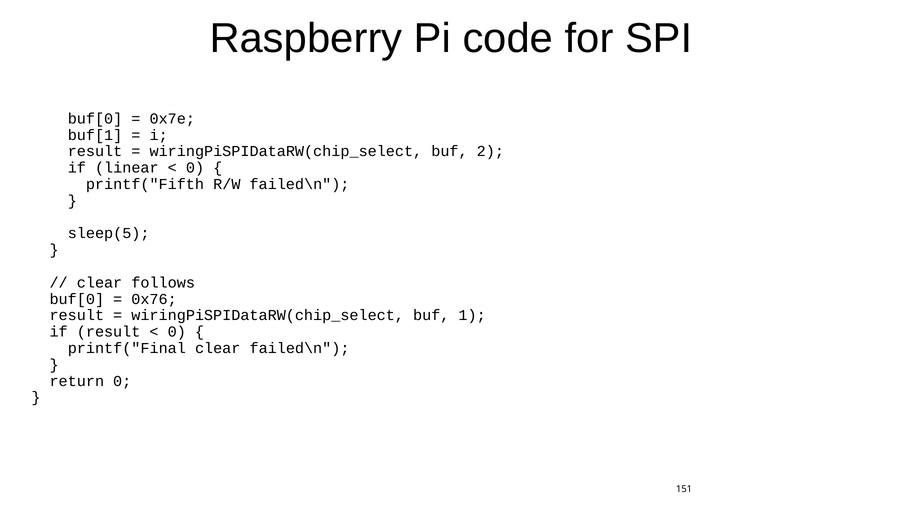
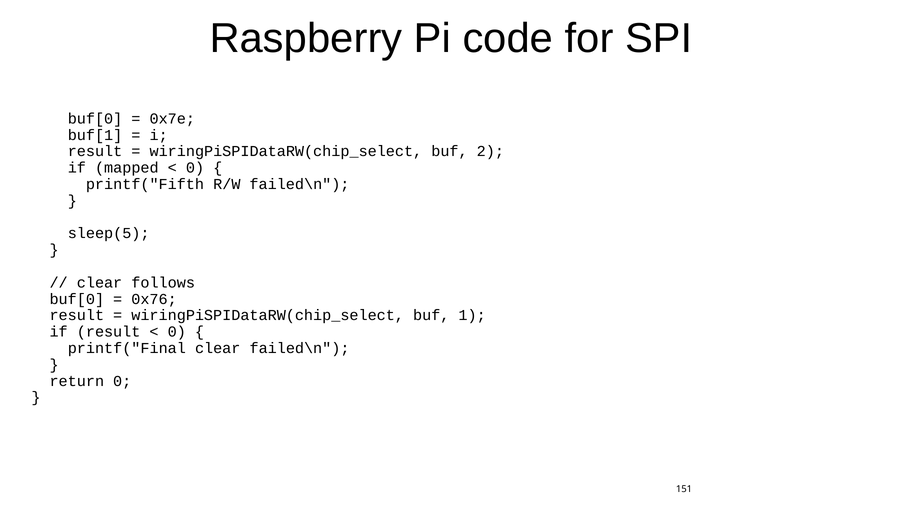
linear: linear -> mapped (127, 168)
